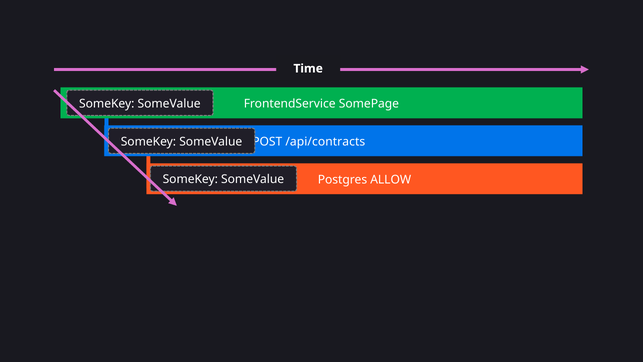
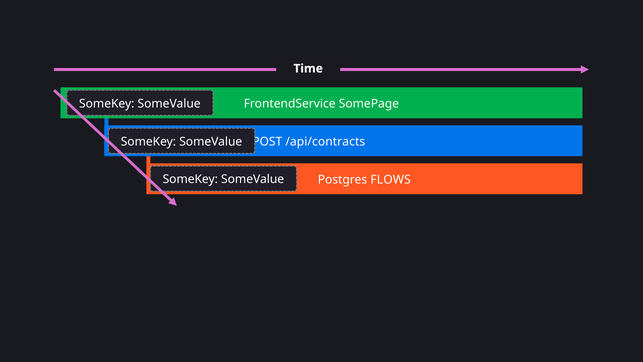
ALLOW: ALLOW -> FLOWS (391, 179)
